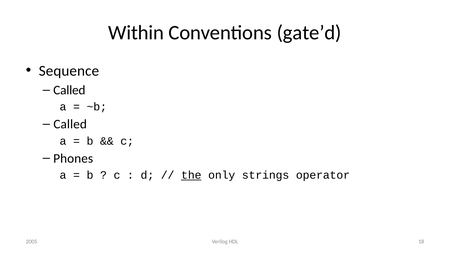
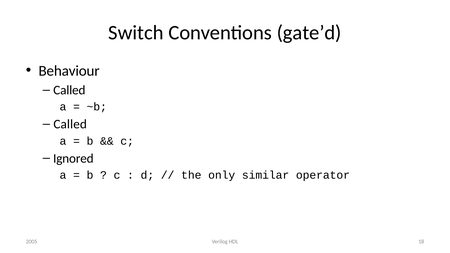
Within: Within -> Switch (136, 33)
Sequence: Sequence -> Behaviour (69, 71)
Phones: Phones -> Ignored (73, 158)
the underline: present -> none (191, 175)
strings: strings -> similar (266, 175)
